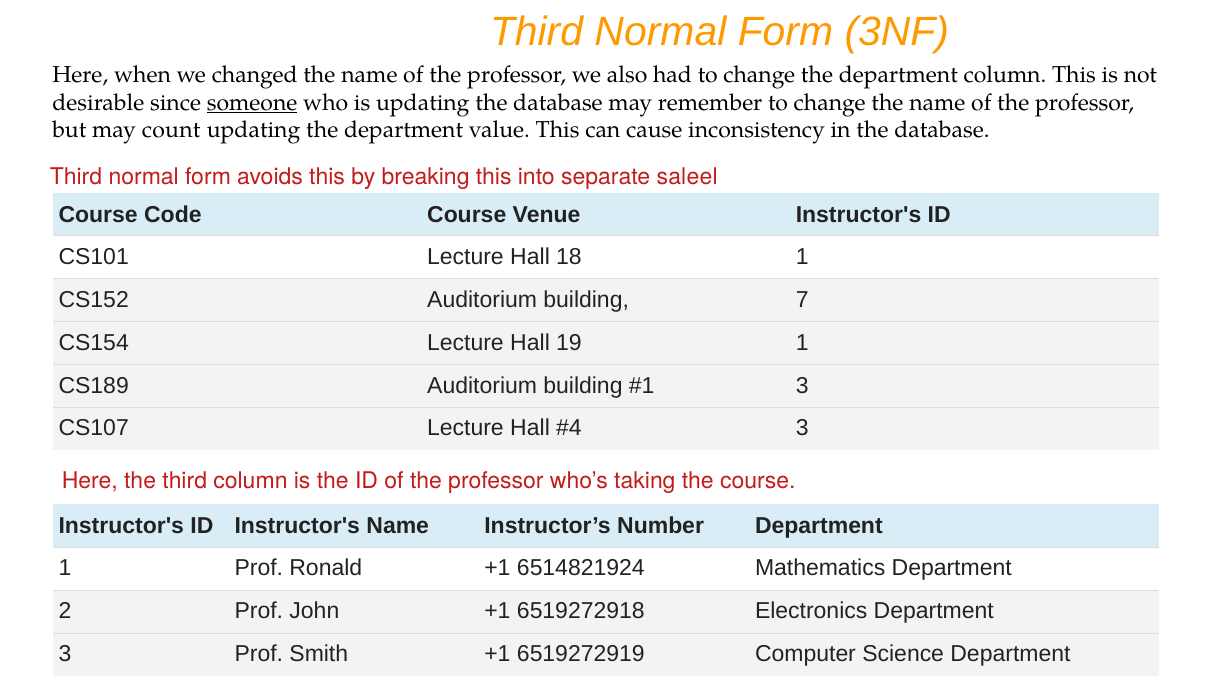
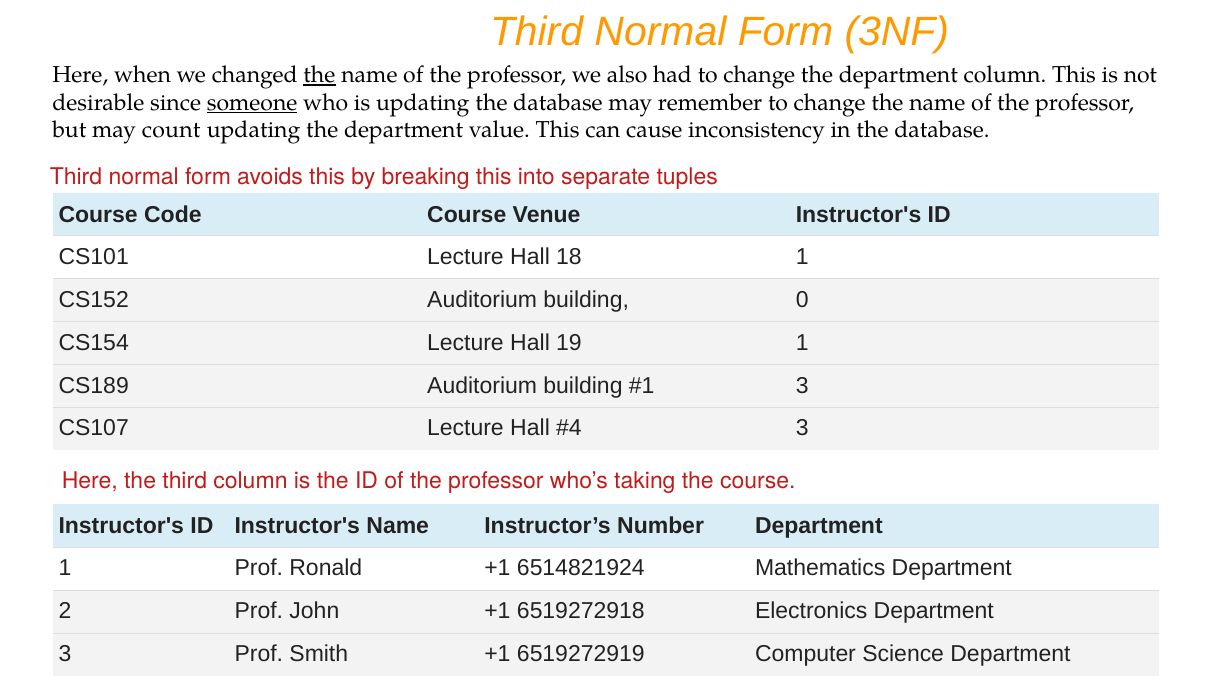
the underline: none -> present (319, 75)
saleel: saleel -> tuples (687, 177)
7: 7 -> 0 (802, 300)
